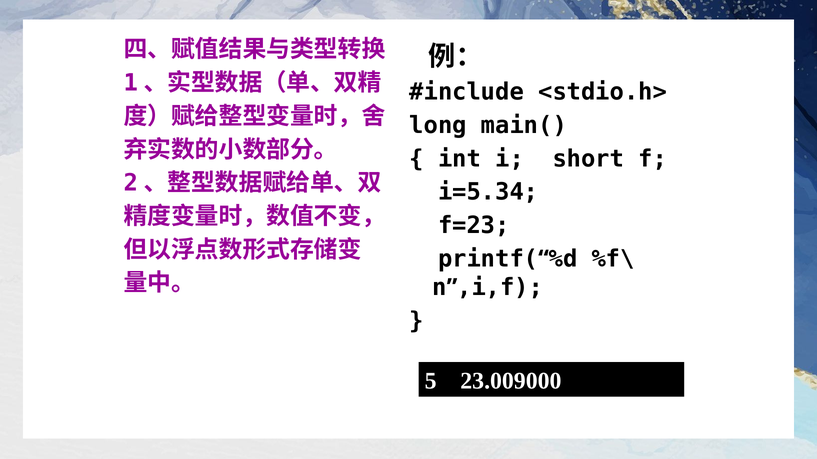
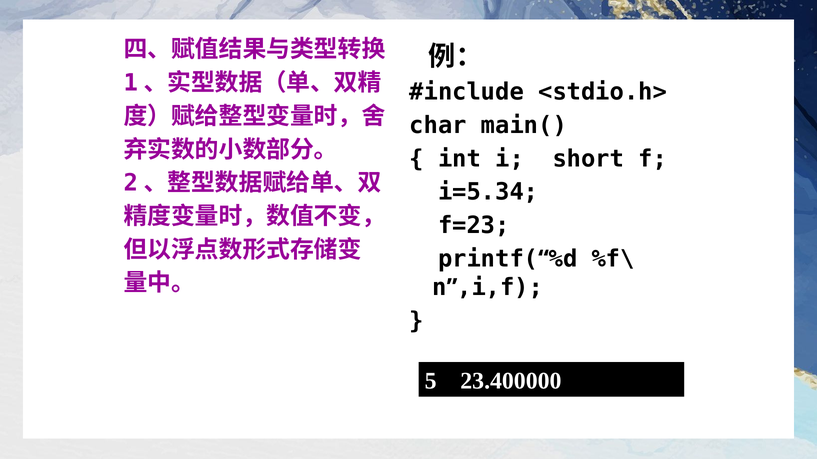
long: long -> char (438, 126)
23.009000: 23.009000 -> 23.400000 (511, 381)
